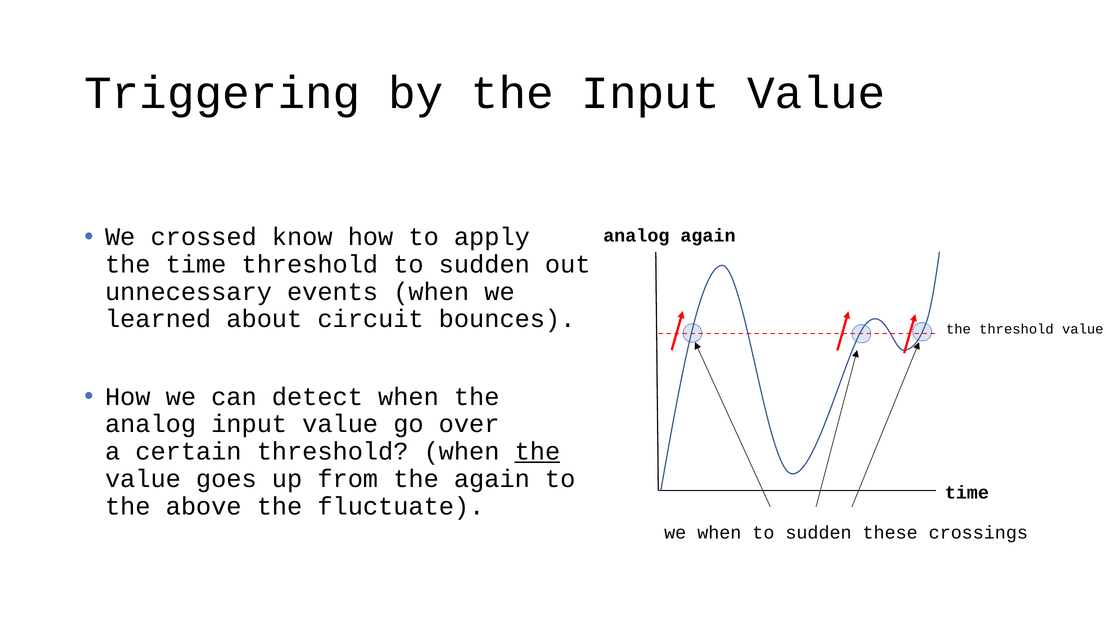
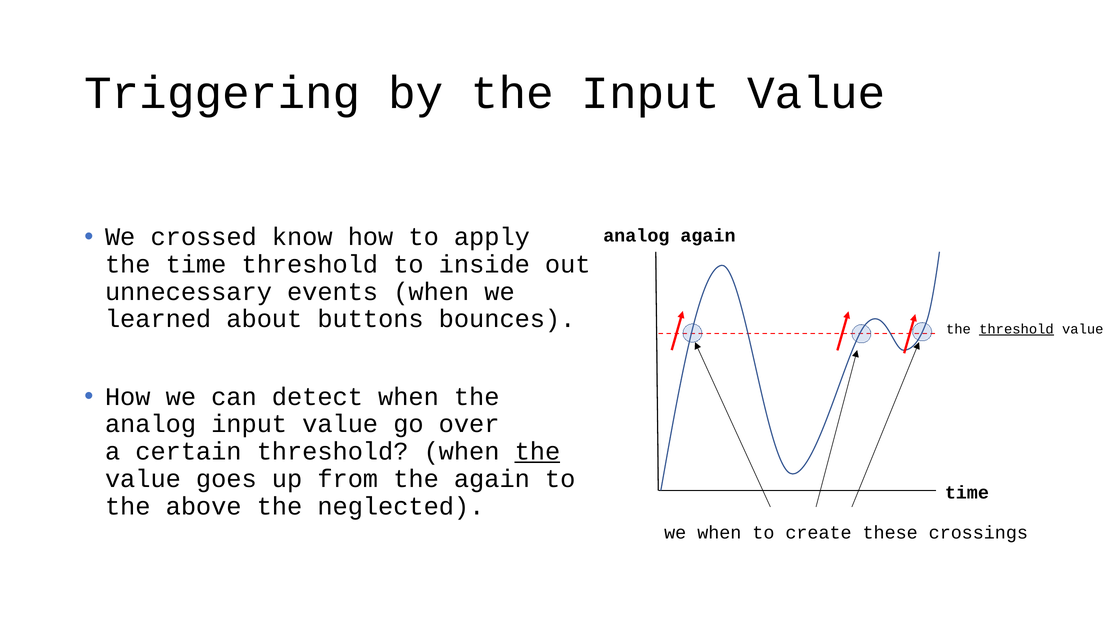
threshold to sudden: sudden -> inside (484, 264)
circuit: circuit -> buttons (371, 319)
threshold underline: none -> present (1016, 329)
fluctuate: fluctuate -> neglected (401, 506)
sudden: sudden -> create (819, 533)
